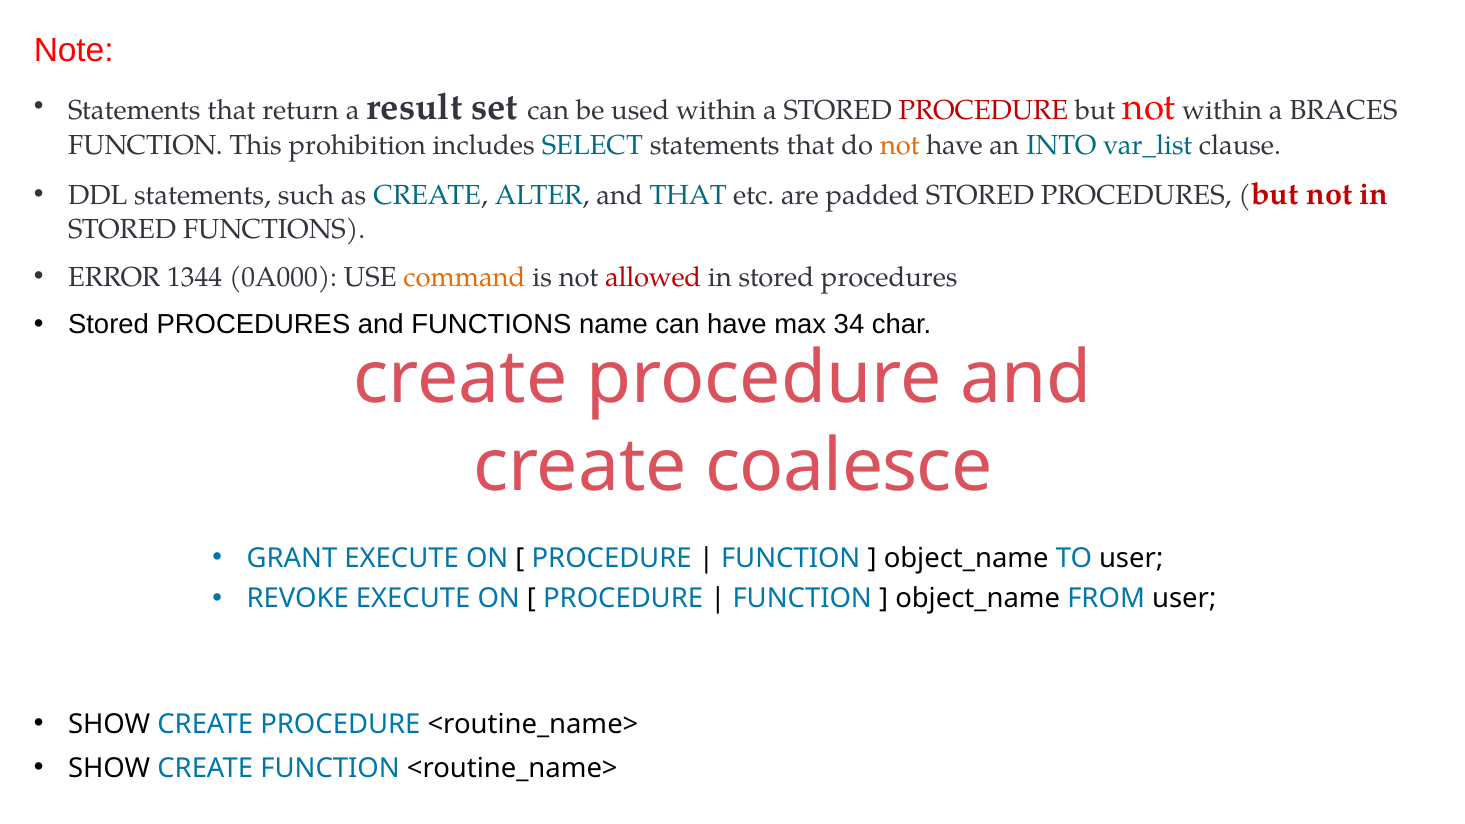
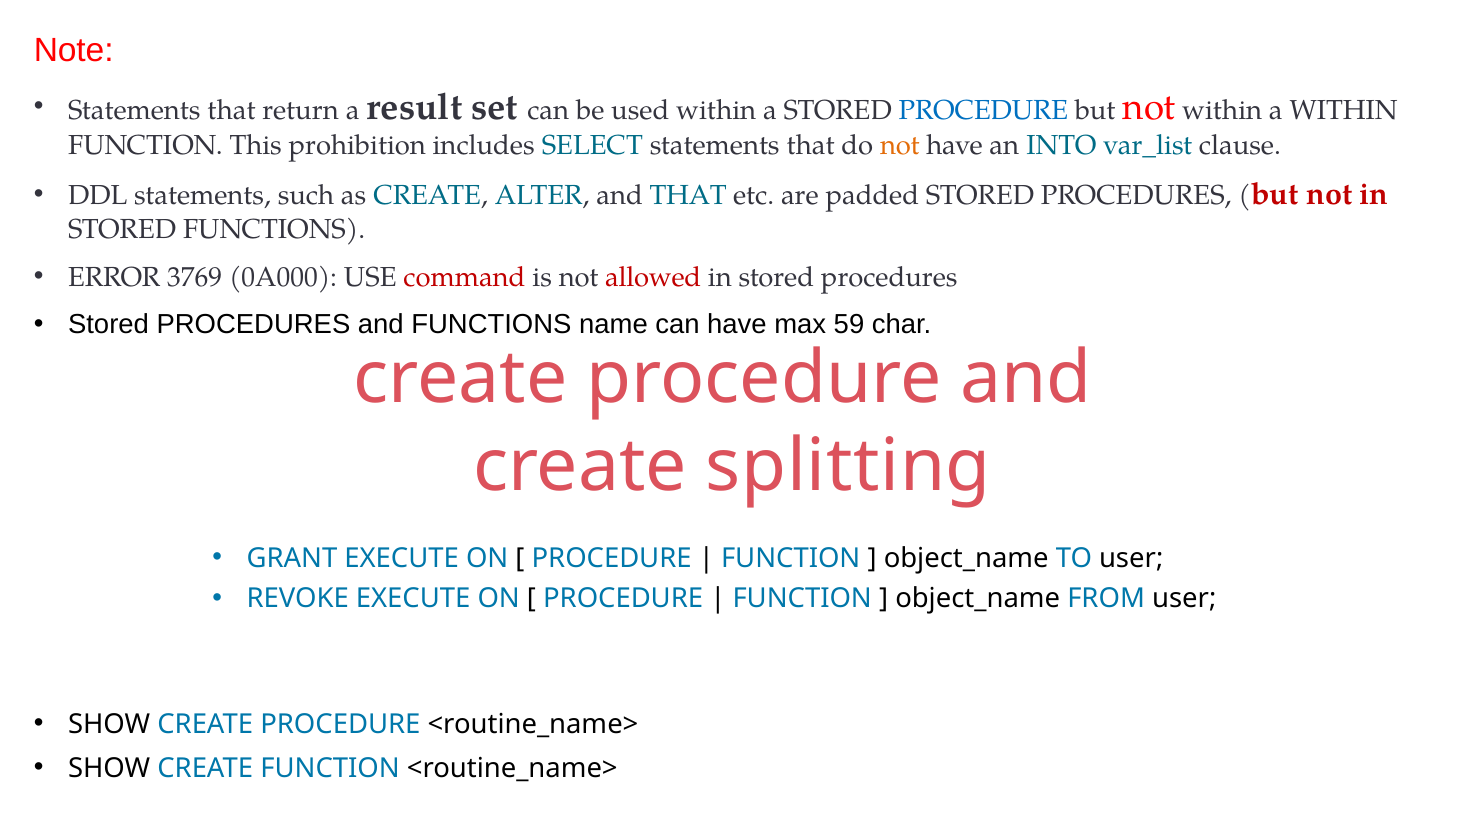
PROCEDURE colour: red -> blue (983, 110)
a BRACES: BRACES -> WITHIN (1344, 110)
1344: 1344 -> 3769 (195, 277)
command colour: orange -> red (464, 277)
34: 34 -> 59 (849, 325)
coalesce: coalesce -> splitting (848, 466)
